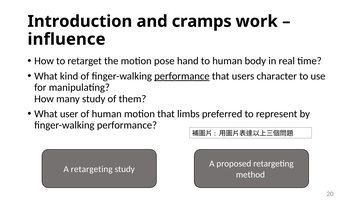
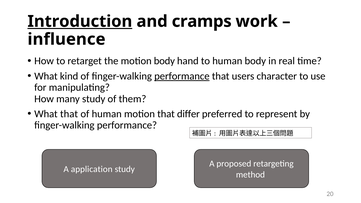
Introduction underline: none -> present (80, 21)
motion pose: pose -> body (164, 61)
What user: user -> that (69, 114)
limbs: limbs -> differ (188, 114)
A retargeting: retargeting -> application (92, 169)
